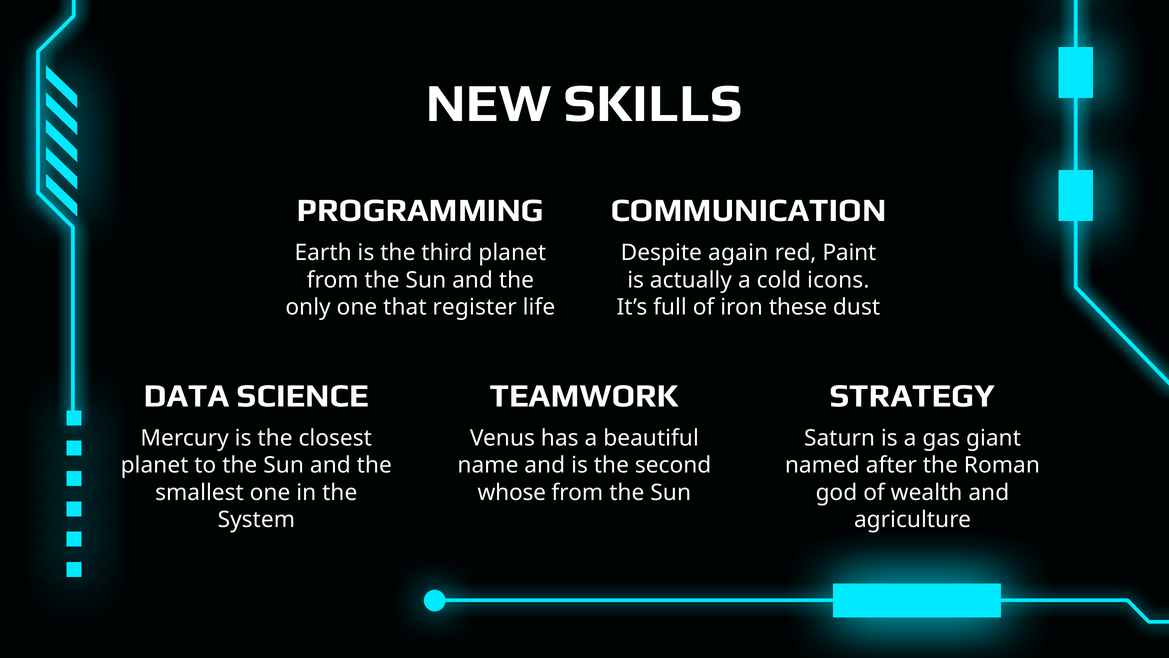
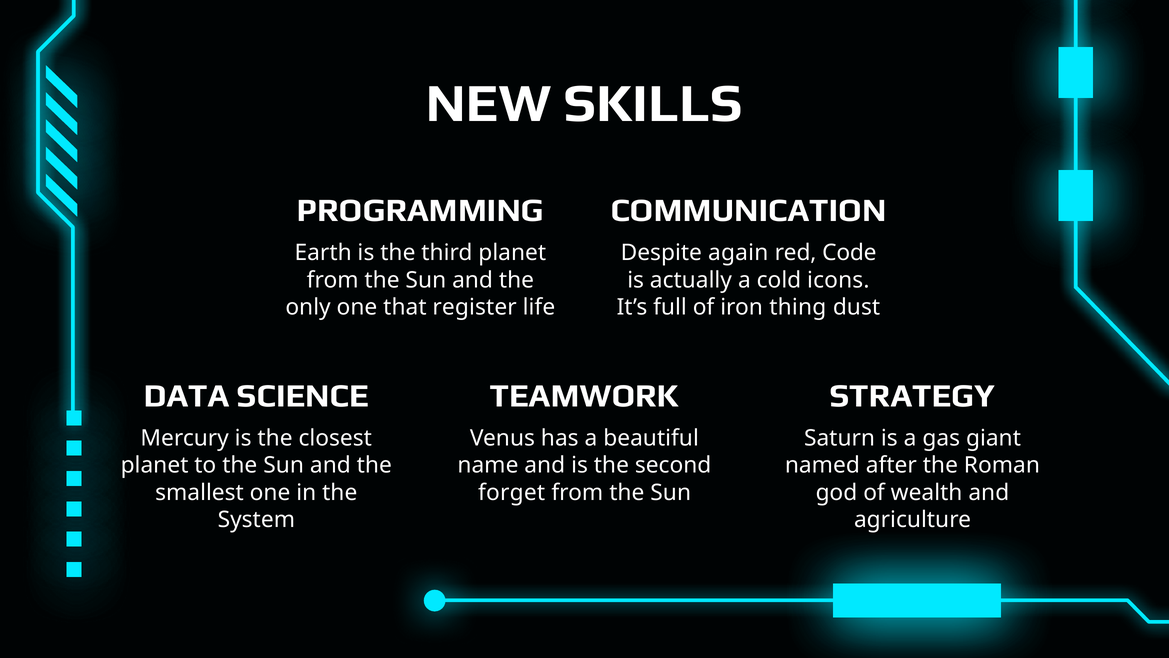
Paint: Paint -> Code (849, 253)
these: these -> thing (798, 307)
whose: whose -> forget (512, 492)
